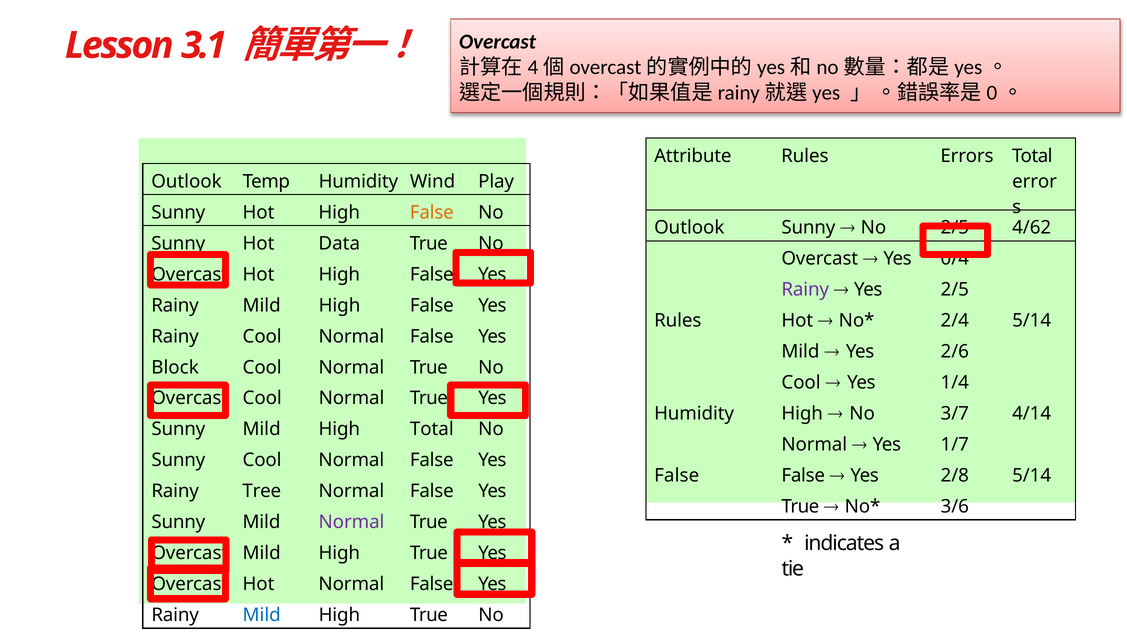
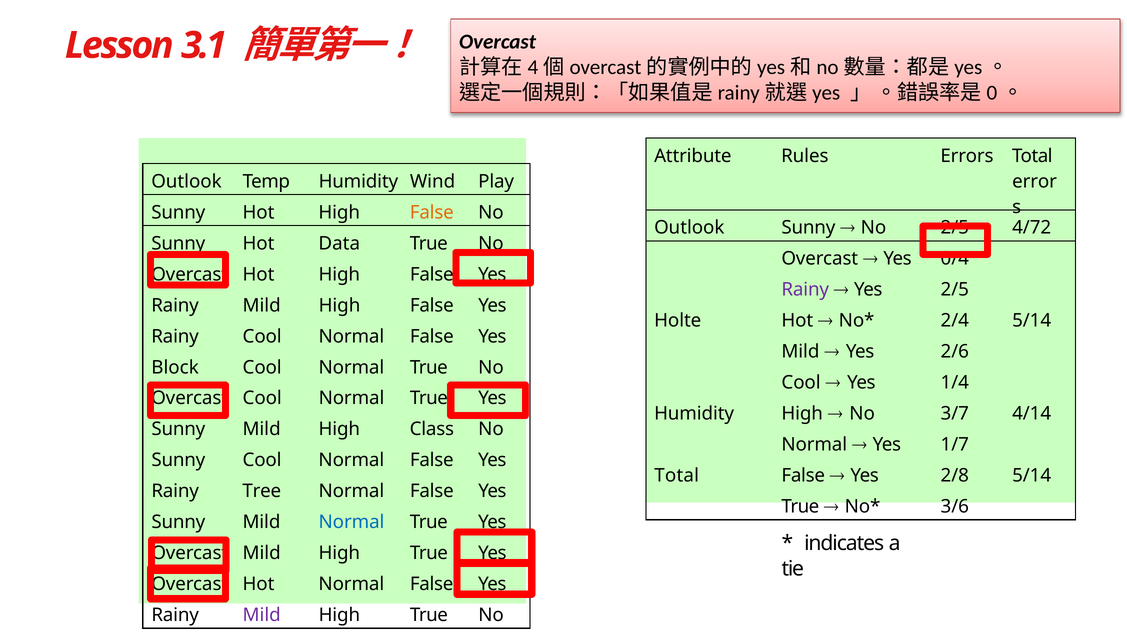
4/62: 4/62 -> 4/72 (1032, 228)
Rules: Rules -> Holte (678, 321)
High Total: Total -> Class (432, 429)
False: False -> Total (677, 476)
Normal colour: purple -> blue (351, 522)
Mild colour: blue -> purple (262, 615)
